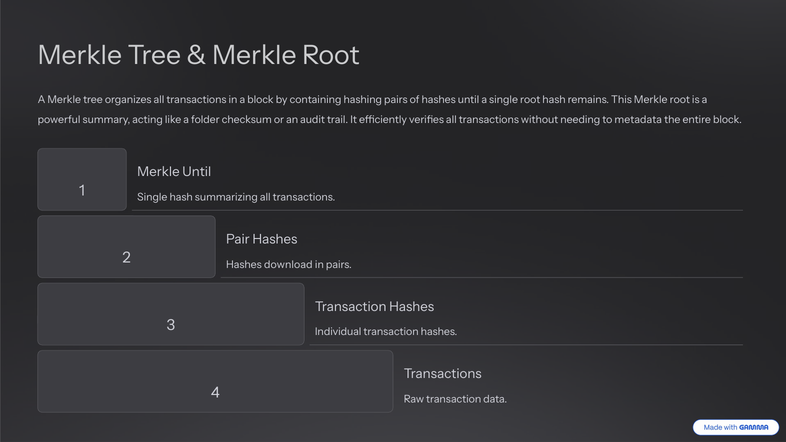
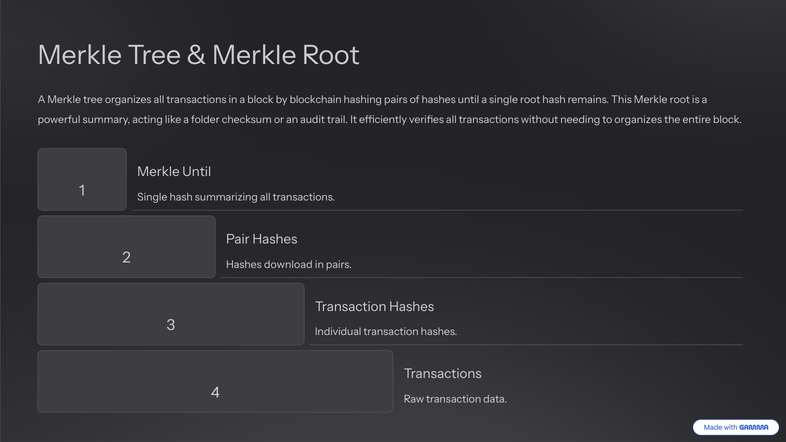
containing: containing -> blockchain (316, 100)
to metadata: metadata -> organizes (638, 120)
